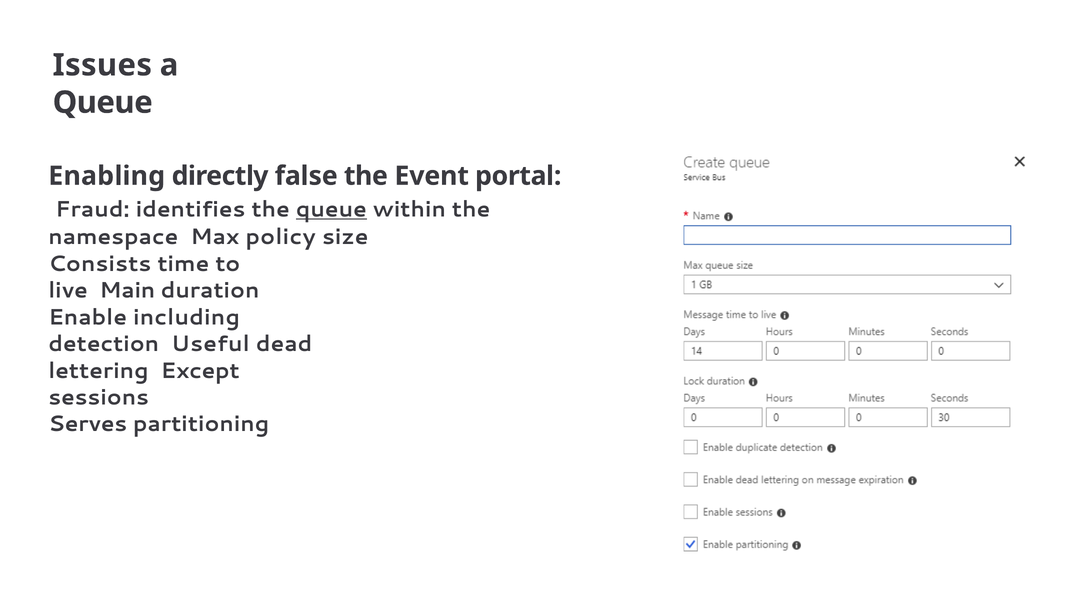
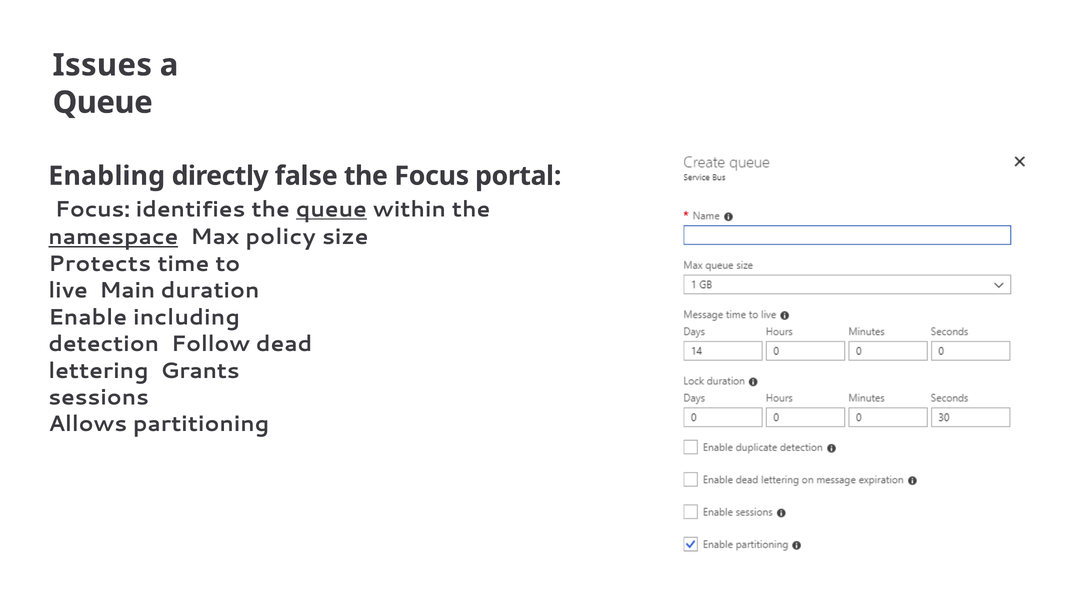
the Event: Event -> Focus (432, 176)
Fraud: Fraud -> Focus (93, 209)
namespace underline: none -> present (113, 237)
Consists: Consists -> Protects (100, 264)
Useful: Useful -> Follow (211, 344)
Except: Except -> Grants (200, 371)
Serves: Serves -> Allows (88, 424)
